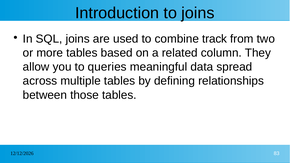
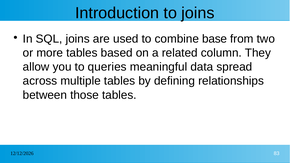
track: track -> base (215, 39)
